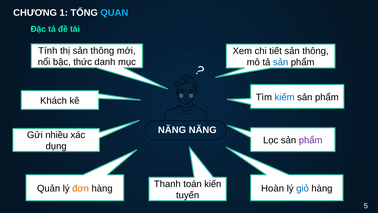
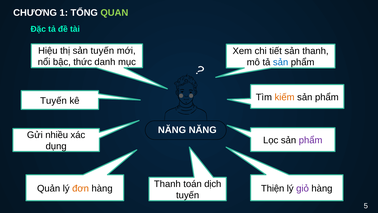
QUAN colour: light blue -> light green (114, 13)
Tính: Tính -> Hiệu (48, 51)
thị sản thông: thông -> tuyến (102, 51)
tiết sản thông: thông -> thanh (315, 51)
kiếm colour: blue -> orange (285, 97)
Khách: Khách -> Tuyến (54, 100)
kiến: kiến -> dịch (213, 184)
Hoàn: Hoàn -> Thiện (273, 188)
giỏ colour: blue -> purple (303, 188)
